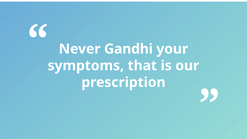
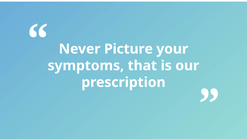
Gandhi: Gandhi -> Picture (128, 49)
